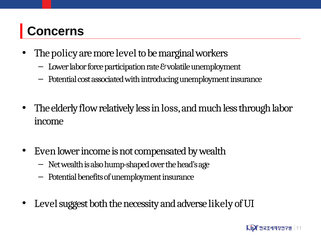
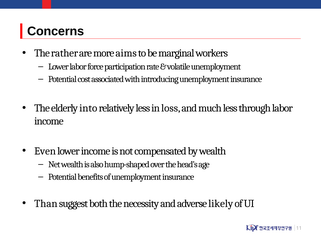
policy: policy -> rather (65, 53)
more level: level -> aims (126, 53)
flow: flow -> into (88, 108)
Level: Level -> Than (46, 203)
